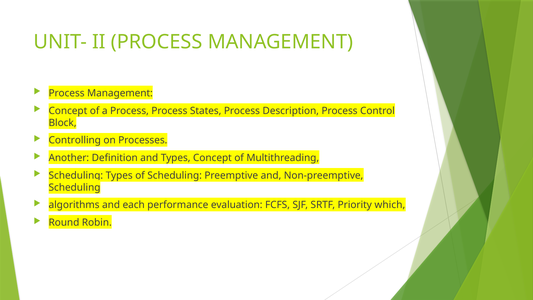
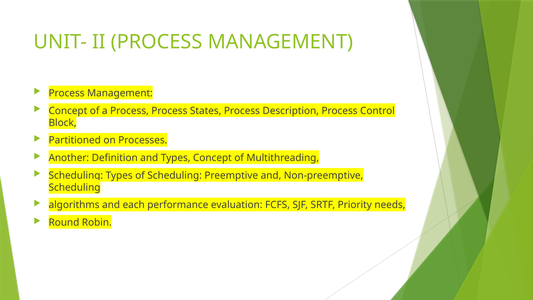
Controlling: Controlling -> Partitioned (75, 140)
which: which -> needs (390, 205)
